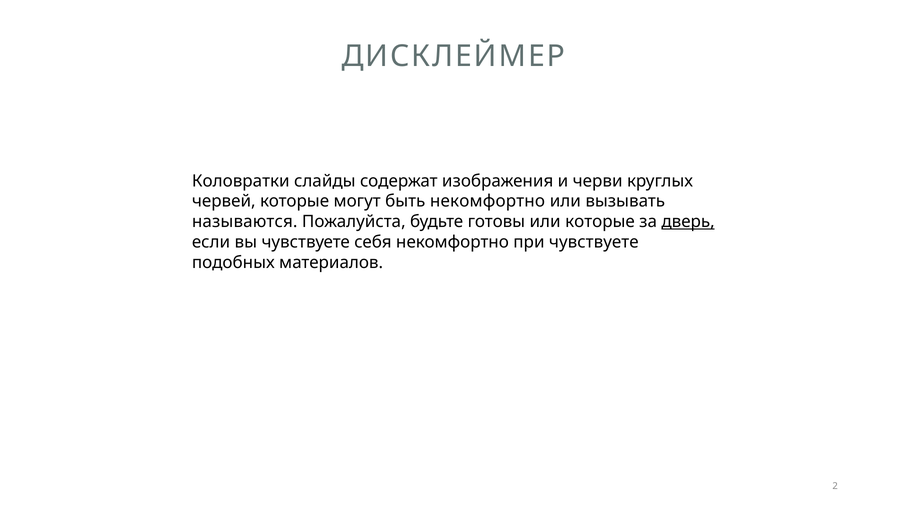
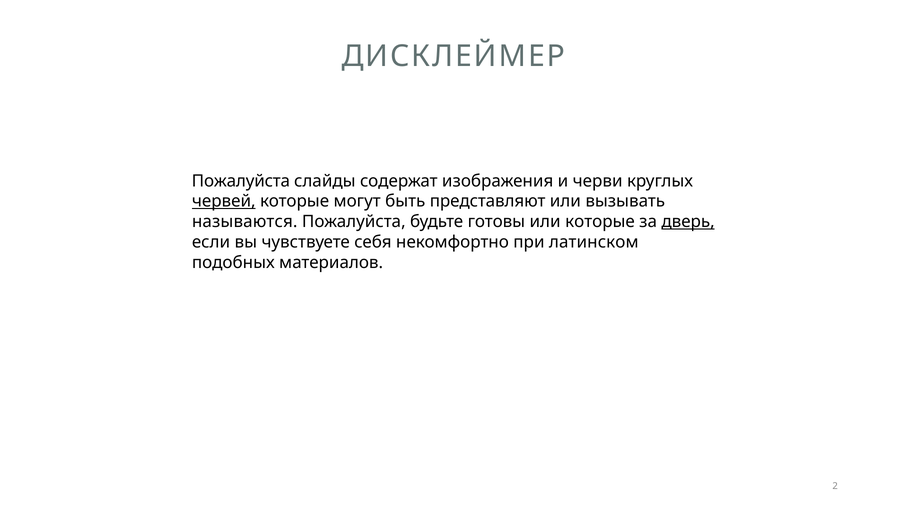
Коловратки: Коловратки -> Пожалуйста (241, 181)
червей underline: none -> present (224, 201)
быть некомфортно: некомфортно -> представляют (488, 201)
при чувствуете: чувствуете -> латинском (594, 242)
